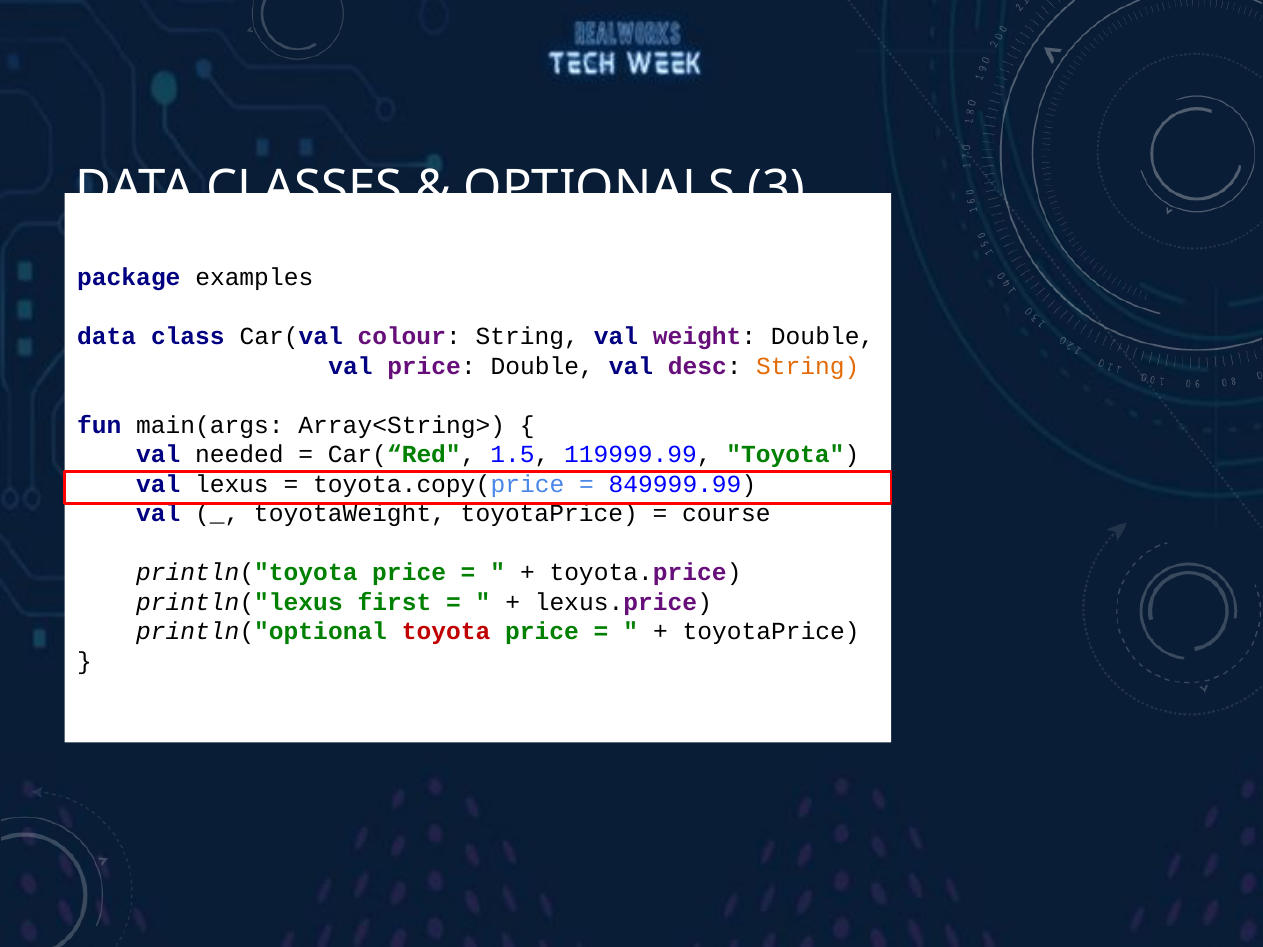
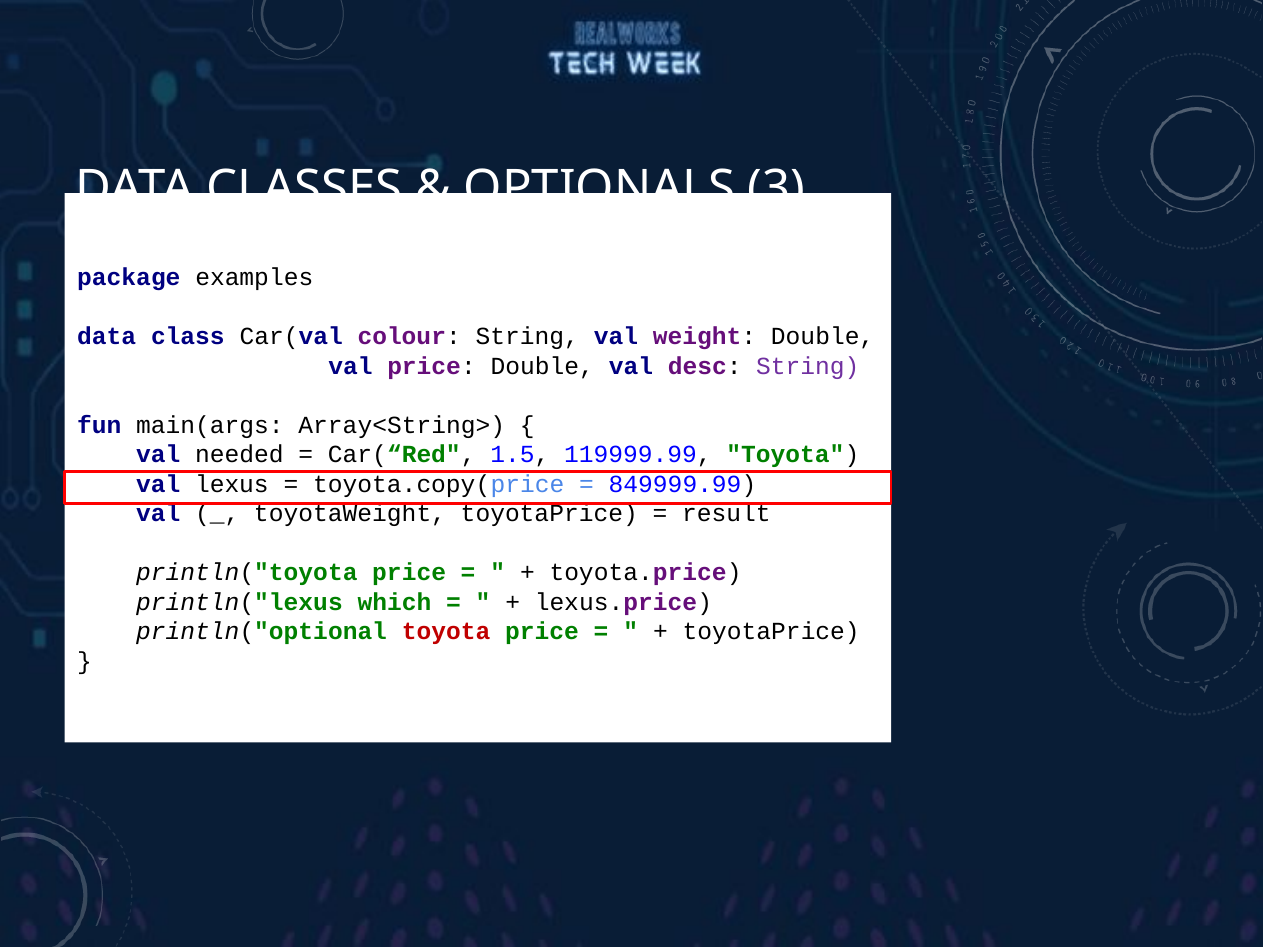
String colour: orange -> purple (808, 366)
course: course -> result (726, 514)
first: first -> which (394, 602)
